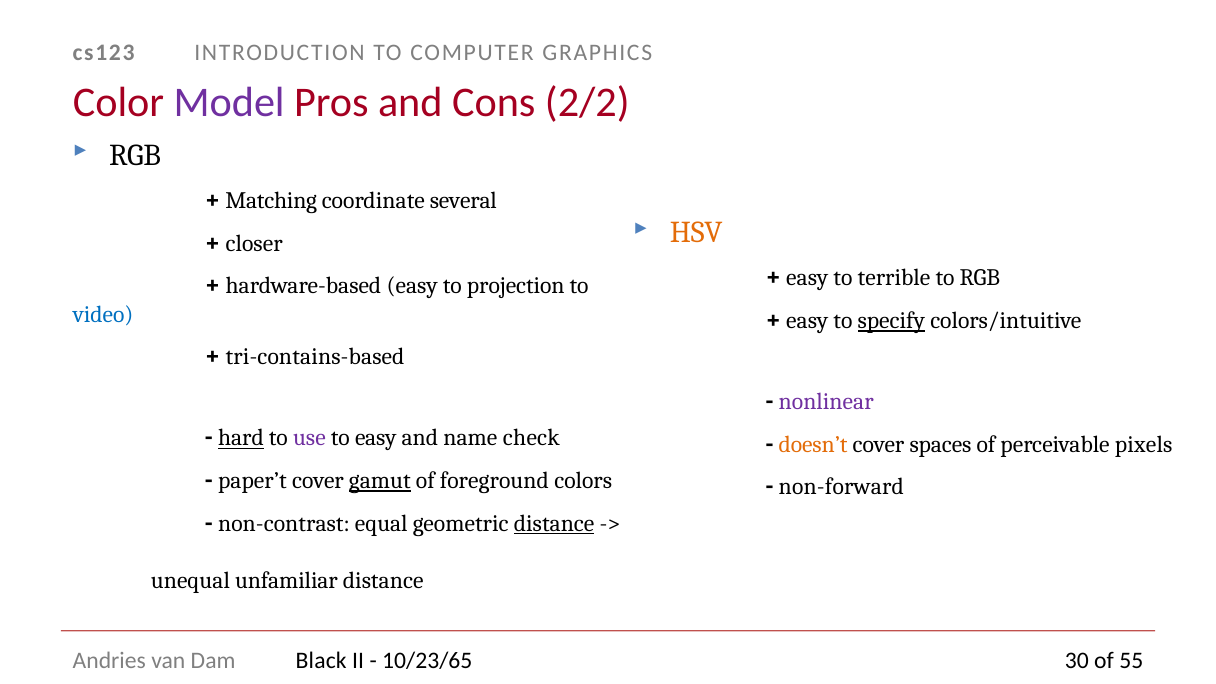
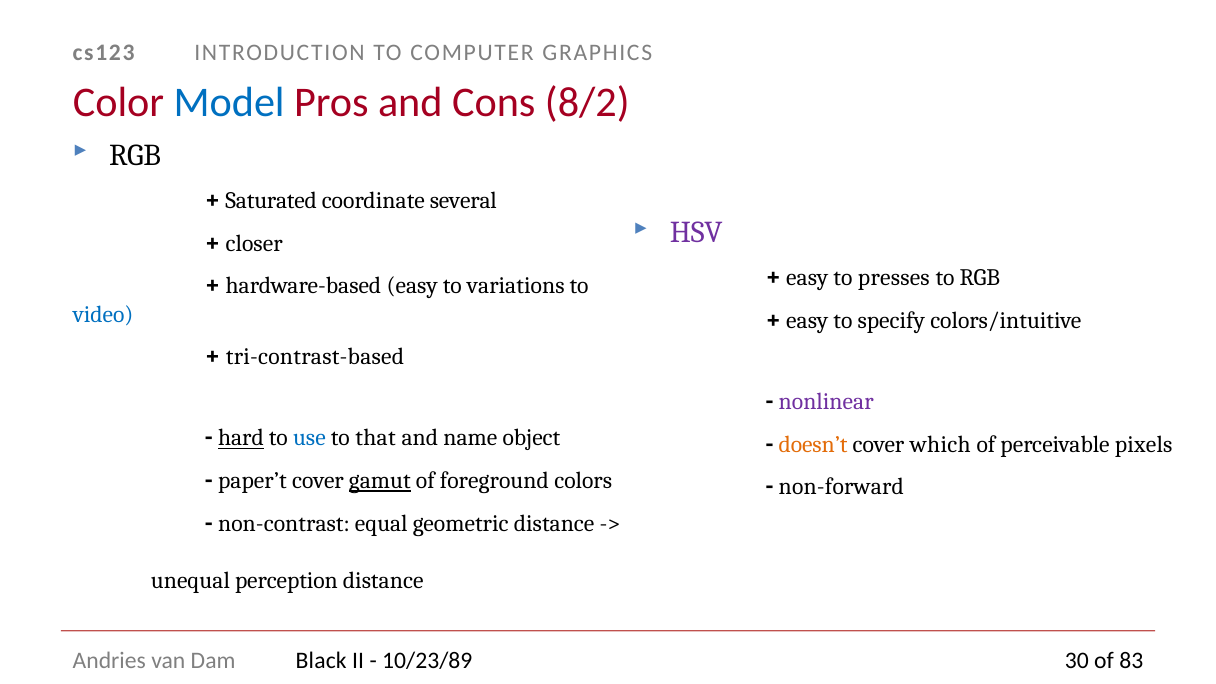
Model colour: purple -> blue (229, 103)
2/2: 2/2 -> 8/2 (587, 103)
Matching: Matching -> Saturated (271, 201)
HSV colour: orange -> purple (696, 233)
terrible: terrible -> presses (894, 278)
projection: projection -> variations (516, 286)
specify underline: present -> none (891, 321)
tri-contains-based: tri-contains-based -> tri-contrast-based (315, 357)
use colour: purple -> blue (309, 438)
to easy: easy -> that (376, 438)
check: check -> object (531, 438)
spaces: spaces -> which (940, 444)
distance underline: present -> none (554, 523)
unfamiliar: unfamiliar -> perception (286, 581)
10/23/65: 10/23/65 -> 10/23/89 (427, 660)
55: 55 -> 83 (1131, 660)
